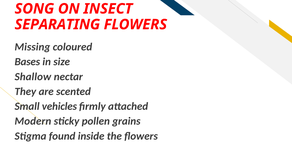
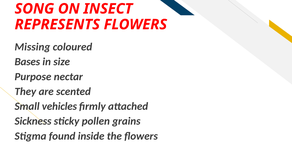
SEPARATING: SEPARATING -> REPRESENTS (57, 25)
Shallow: Shallow -> Purpose (33, 77)
Modern: Modern -> Sickness (33, 121)
